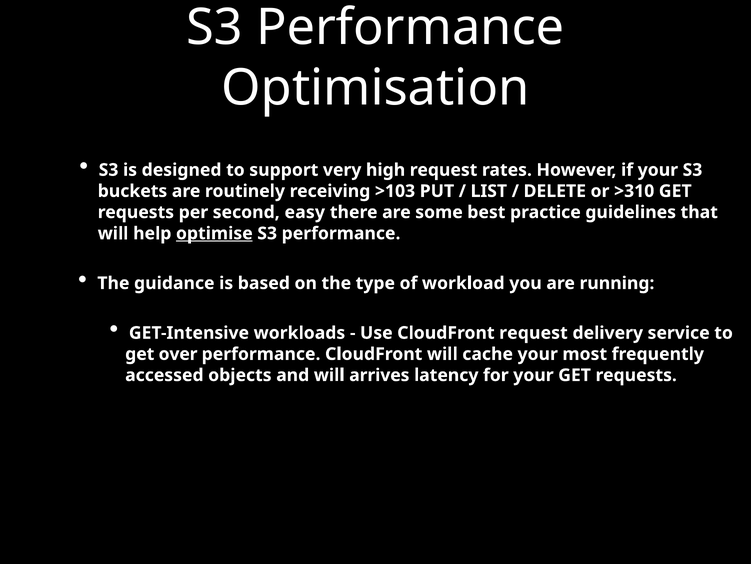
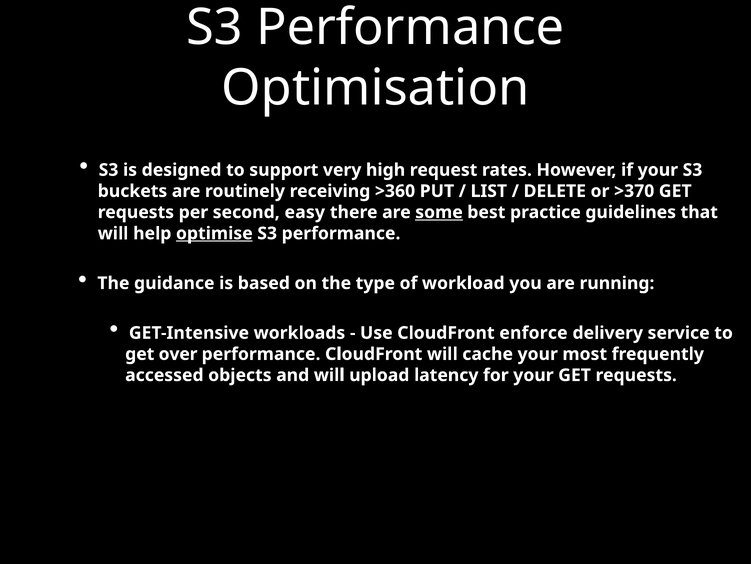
>103: >103 -> >360 (395, 191)
>310: >310 -> >370 (634, 191)
some underline: none -> present (439, 212)
CloudFront request: request -> enforce (533, 333)
arrives: arrives -> upload (379, 375)
